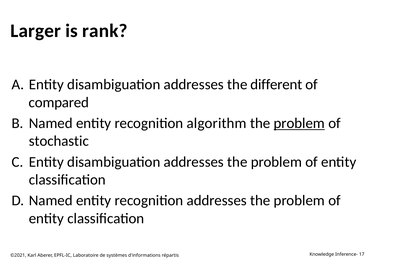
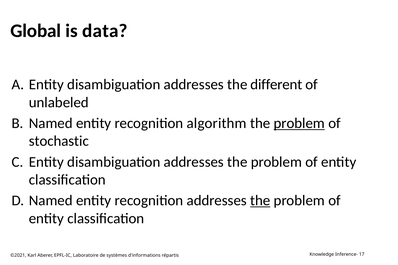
Larger: Larger -> Global (36, 31)
rank: rank -> data (105, 31)
compared: compared -> unlabeled (59, 103)
the underline: none -> present (260, 201)
